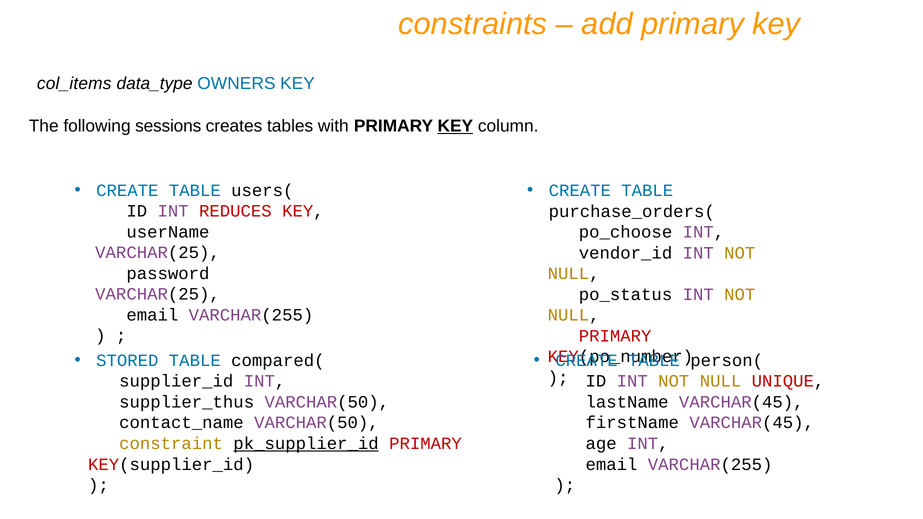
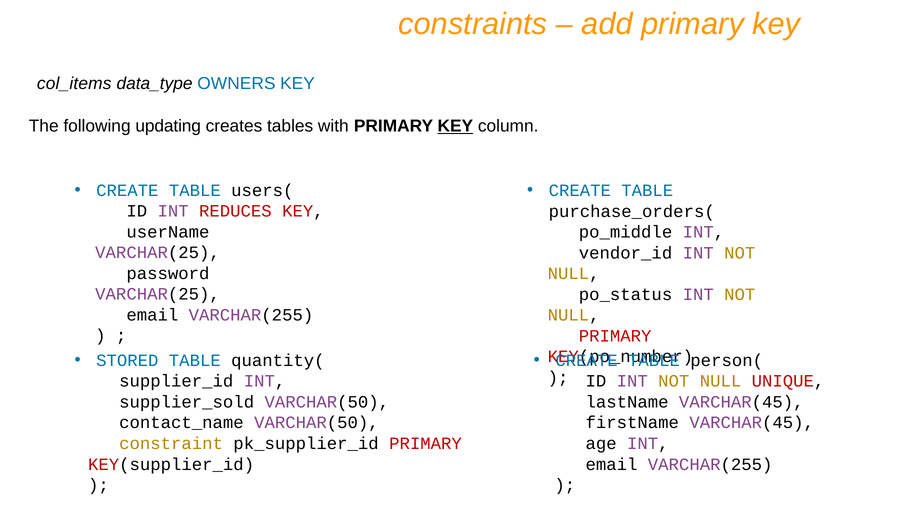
sessions: sessions -> updating (168, 126)
po_choose: po_choose -> po_middle (626, 232)
compared(: compared( -> quantity( (278, 361)
supplier_thus: supplier_thus -> supplier_sold (187, 402)
pk_supplier_id underline: present -> none (306, 444)
